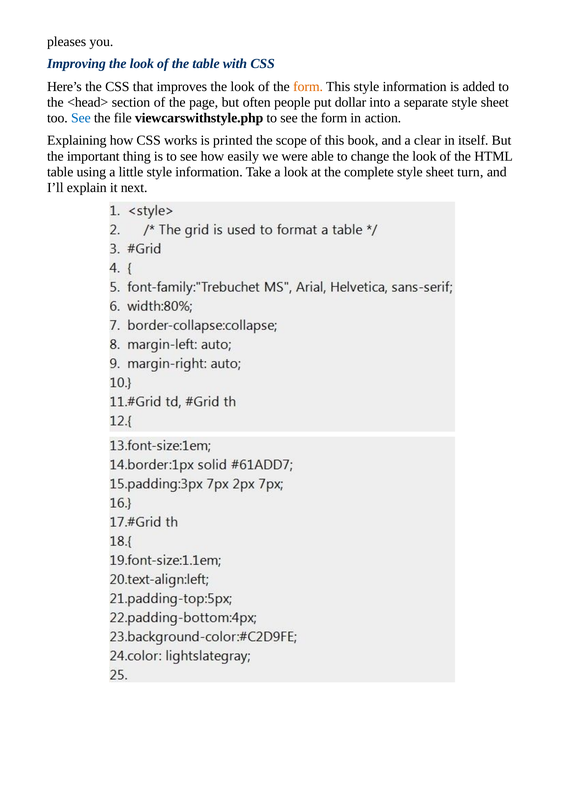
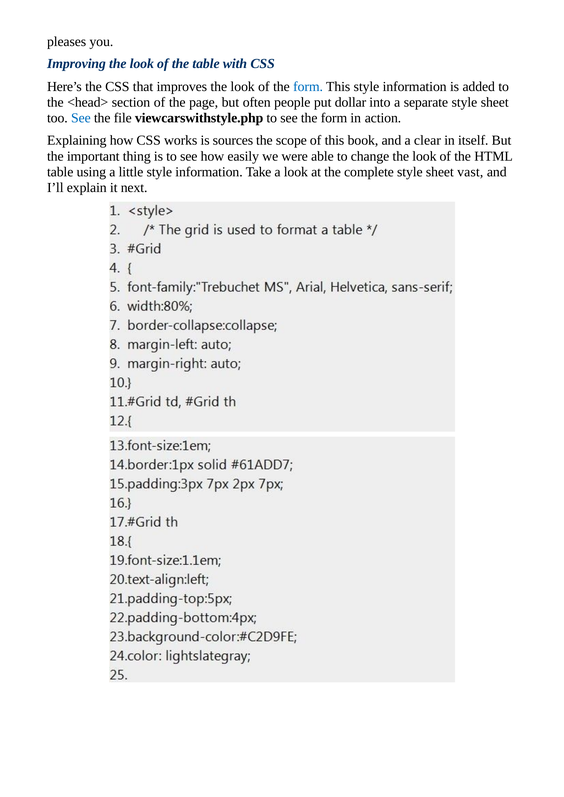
form colour: orange -> blue (308, 87)
printed: printed -> sources (233, 141)
turn: turn -> vast (470, 172)
